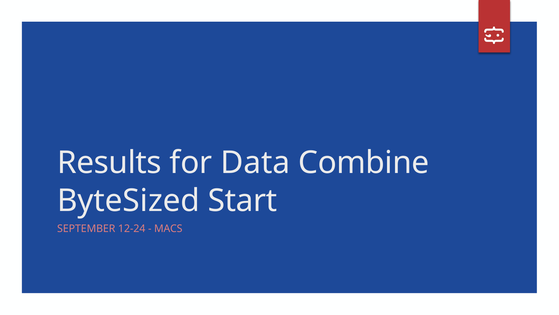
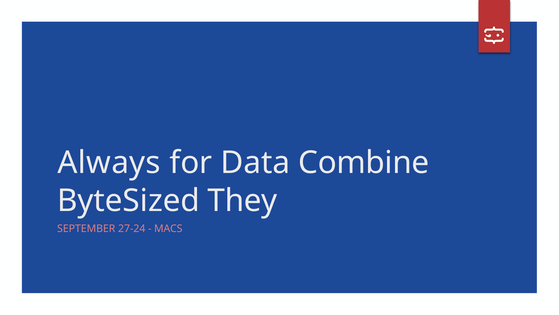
Results: Results -> Always (109, 163)
Start: Start -> They (242, 200)
12-24: 12-24 -> 27-24 (132, 228)
